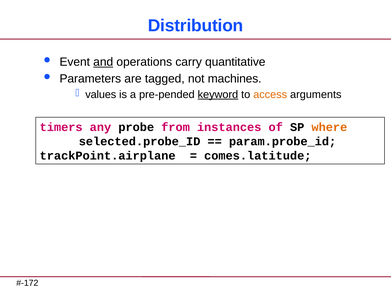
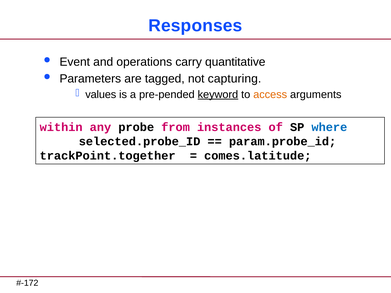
Distribution: Distribution -> Responses (195, 26)
and underline: present -> none (103, 62)
machines: machines -> capturing (235, 79)
timers: timers -> within (61, 127)
where colour: orange -> blue (329, 127)
trackPoint.airplane: trackPoint.airplane -> trackPoint.together (108, 156)
